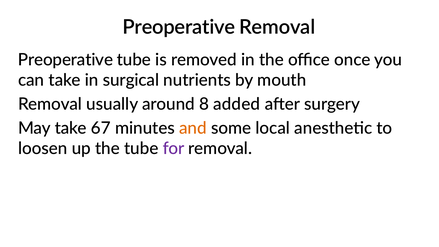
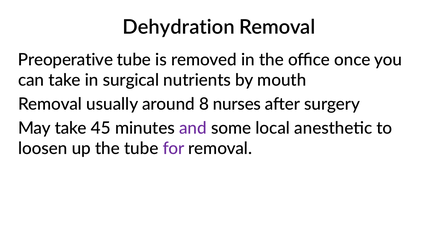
Preoperative: Preoperative -> Dehydration (179, 27)
added: added -> nurses (237, 104)
67: 67 -> 45 (101, 128)
and colour: orange -> purple (193, 128)
